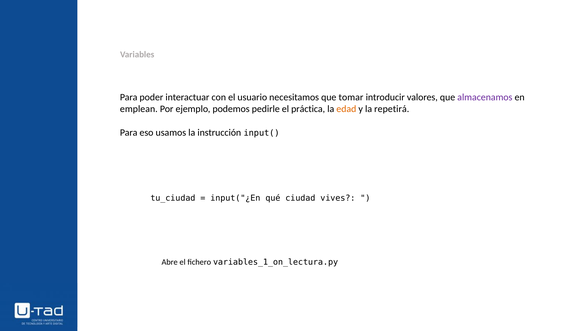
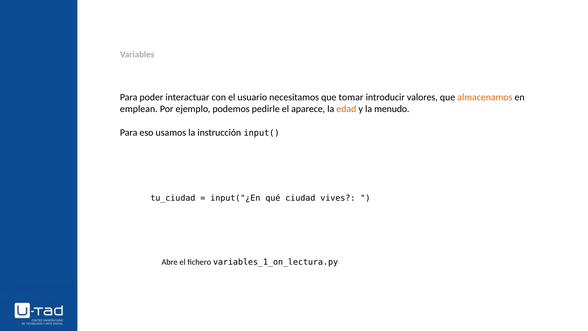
almacenamos colour: purple -> orange (485, 97)
práctica: práctica -> aparece (308, 109)
repetirá: repetirá -> menudo (392, 109)
